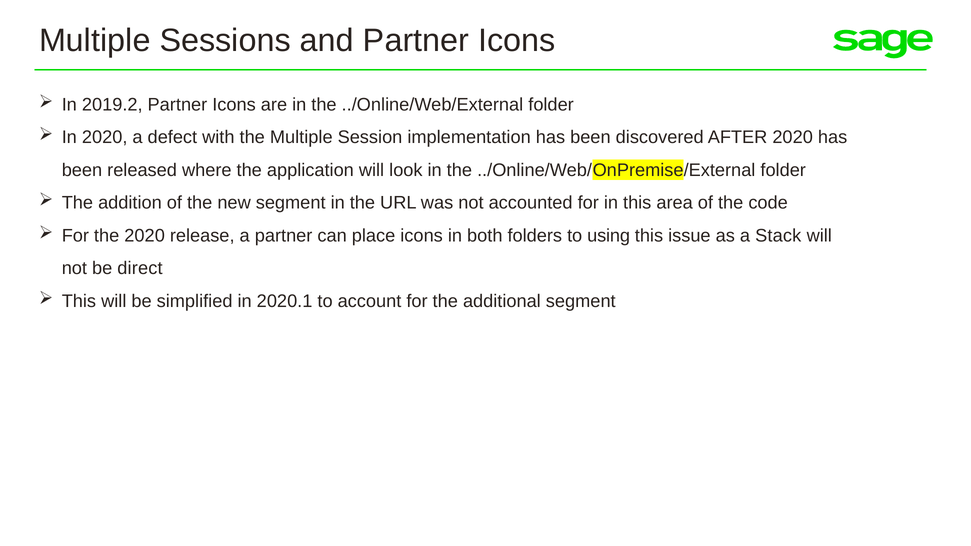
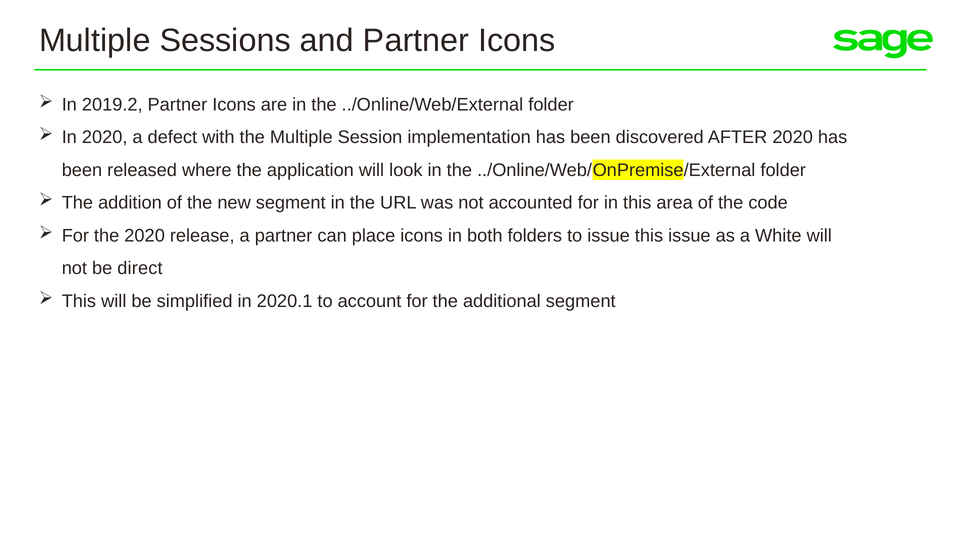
to using: using -> issue (609, 236)
Stack: Stack -> White (778, 236)
